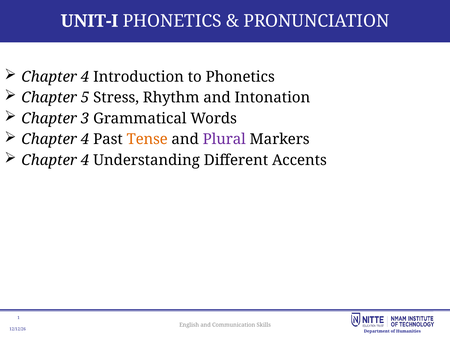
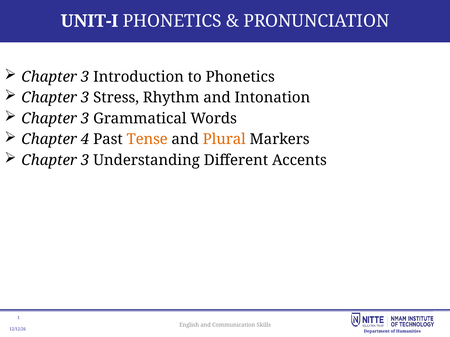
4: 4 -> 3 (85, 77)
5: 5 -> 3 (85, 98)
Plural colour: purple -> orange (224, 140)
4: 4 -> 3 (85, 160)
